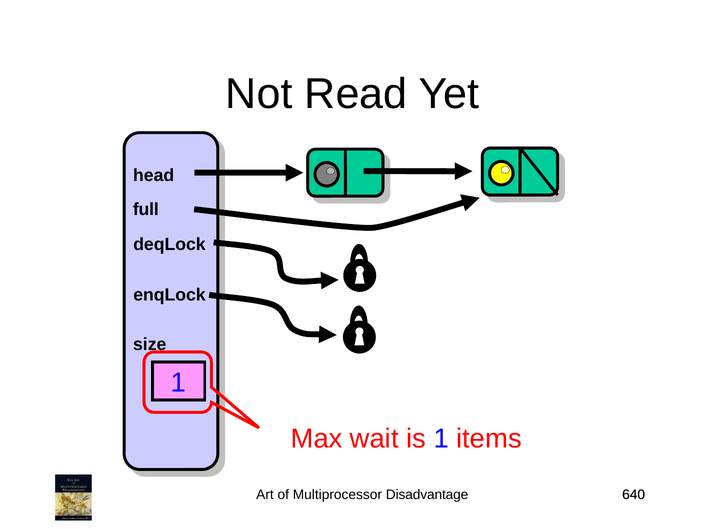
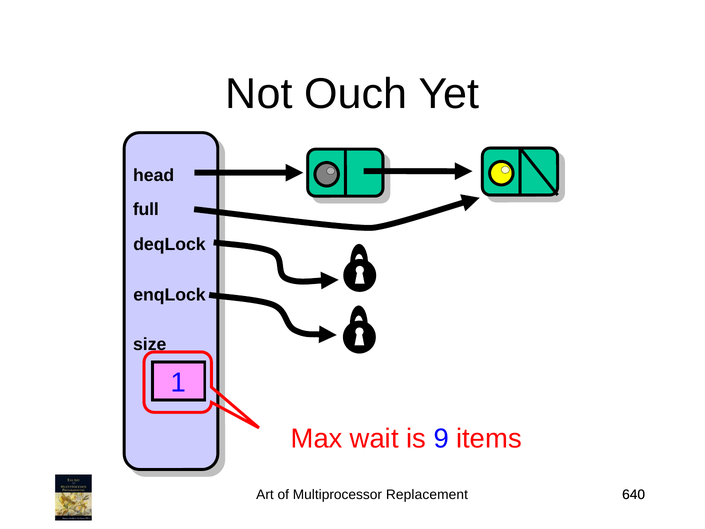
Read: Read -> Ouch (356, 94)
is 1: 1 -> 9 (441, 439)
Disadvantage: Disadvantage -> Replacement (427, 494)
